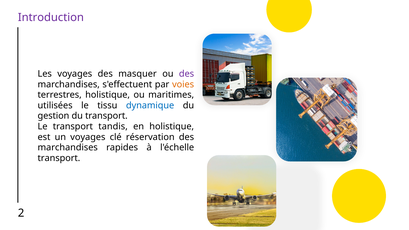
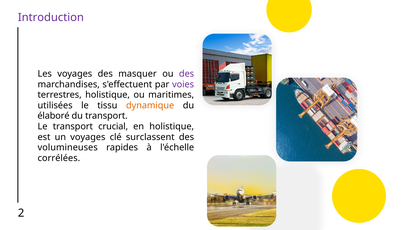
voies colour: orange -> purple (183, 84)
dynamique colour: blue -> orange (150, 105)
gestion: gestion -> élaboré (53, 116)
tandis: tandis -> crucial (113, 127)
réservation: réservation -> surclassent (150, 137)
marchandises: marchandises -> volumineuses (68, 148)
transport: transport -> corrélées (59, 158)
